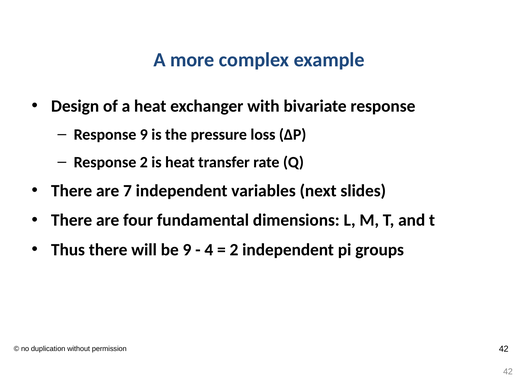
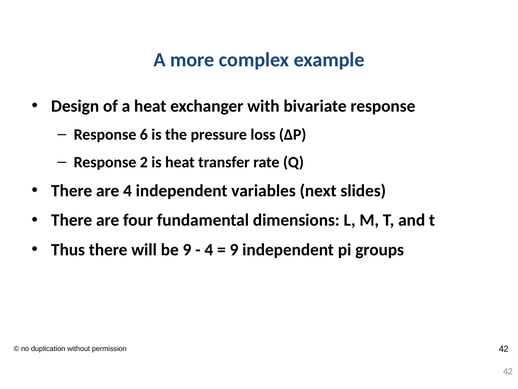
Response 9: 9 -> 6 (144, 134)
are 7: 7 -> 4 (127, 191)
2: 2 -> 9 (234, 249)
